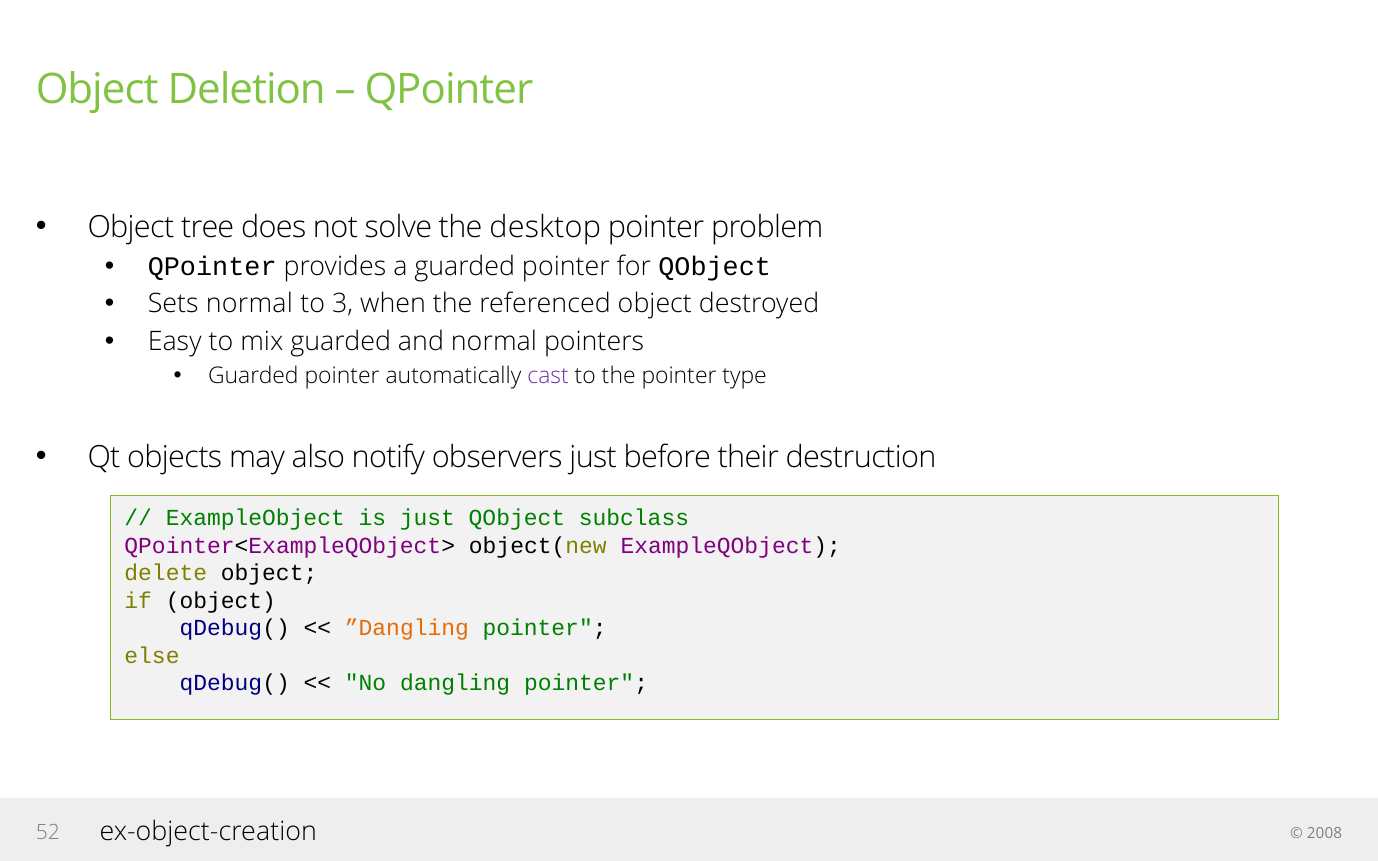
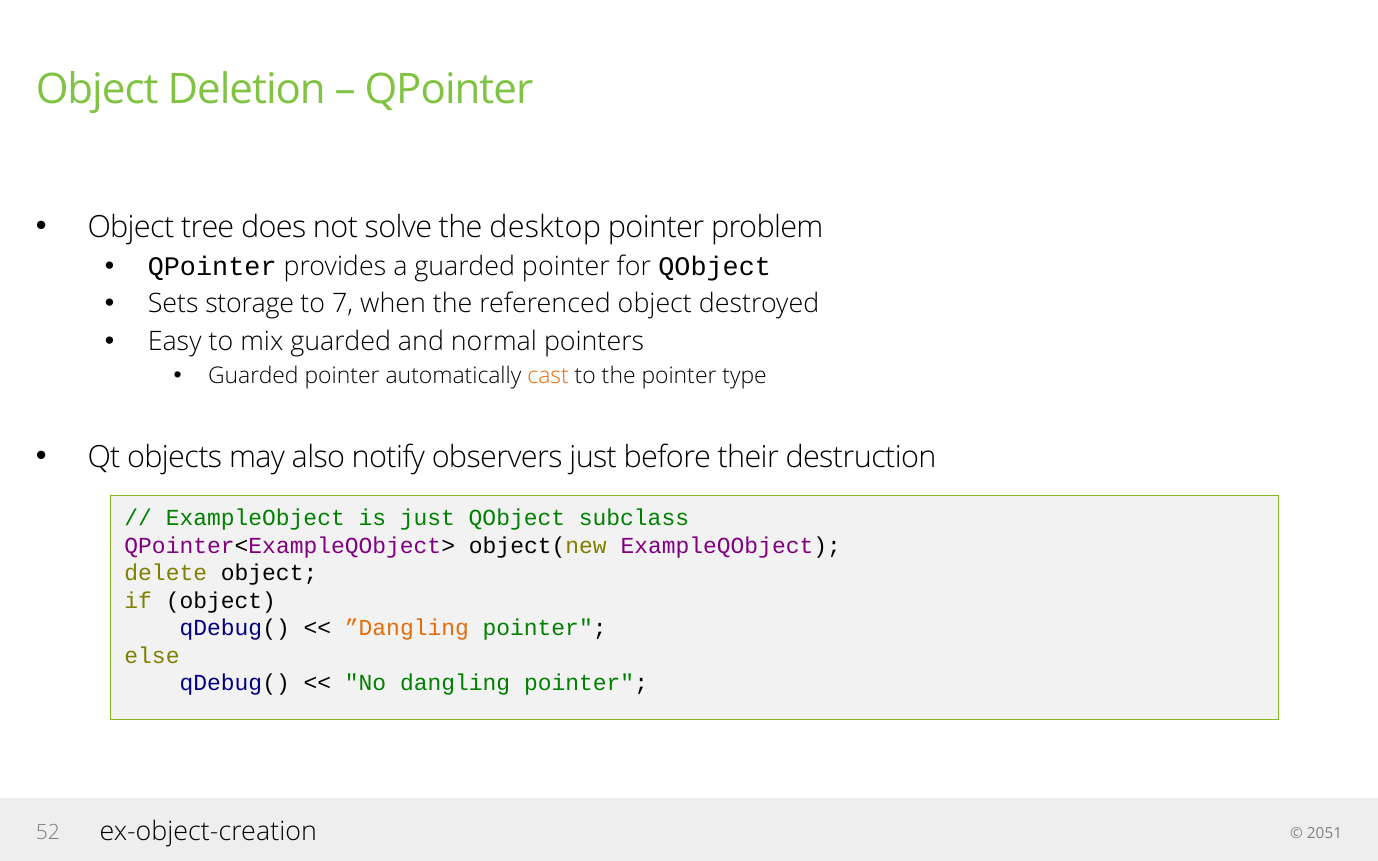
Sets normal: normal -> storage (250, 304)
3: 3 -> 7 (343, 304)
cast colour: purple -> orange (548, 376)
2008: 2008 -> 2051 (1324, 834)
